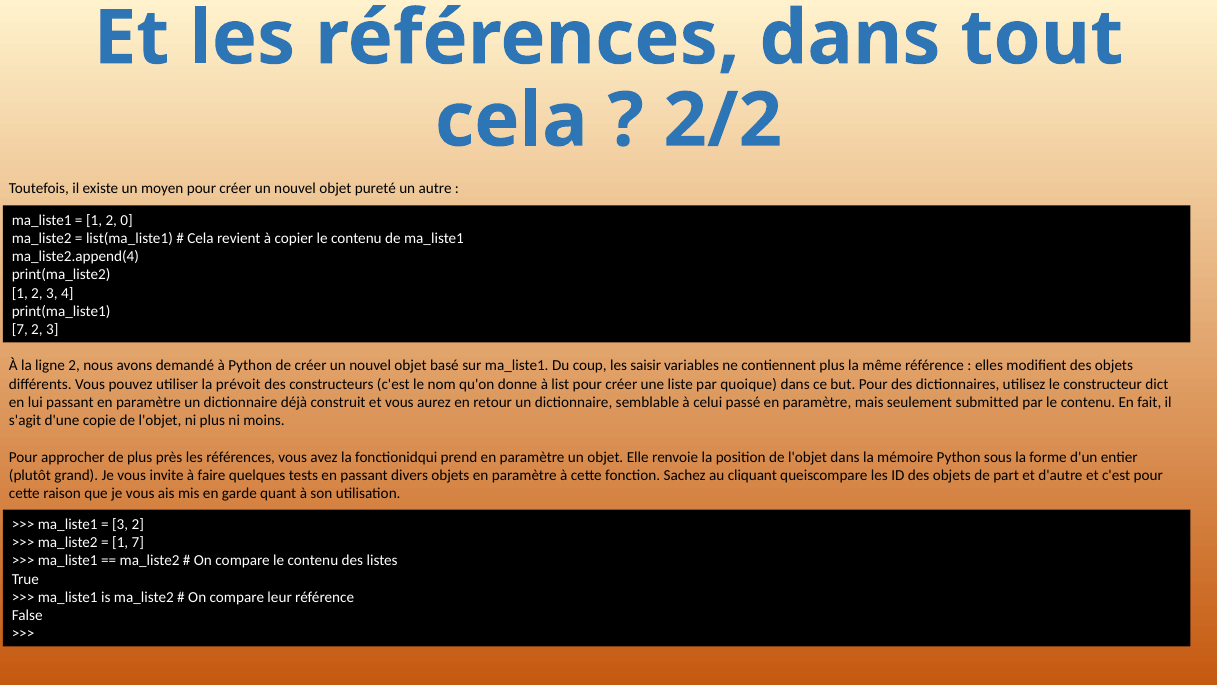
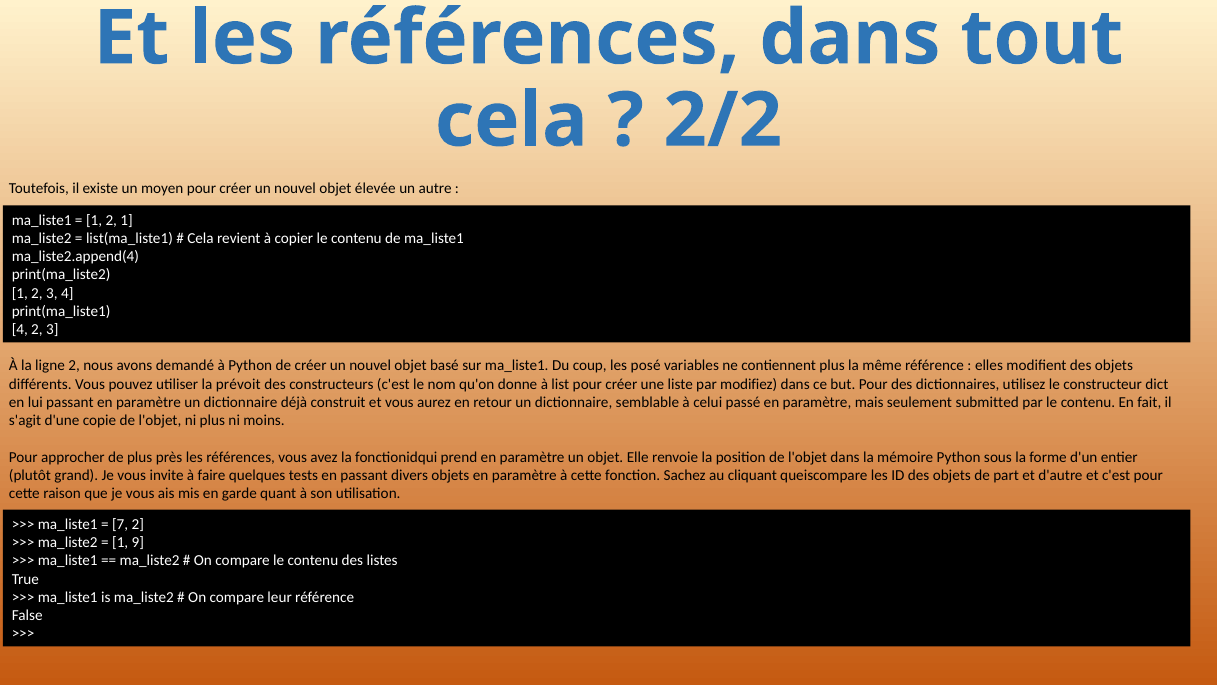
pureté: pureté -> élevée (375, 189)
2 0: 0 -> 1 (127, 220)
7: 7 -> 4 (20, 330)
saisir: saisir -> posé (646, 366)
quoique: quoique -> modifiez (749, 384)
3: 3 -> 7 (120, 524)
1 7: 7 -> 9 (138, 542)
